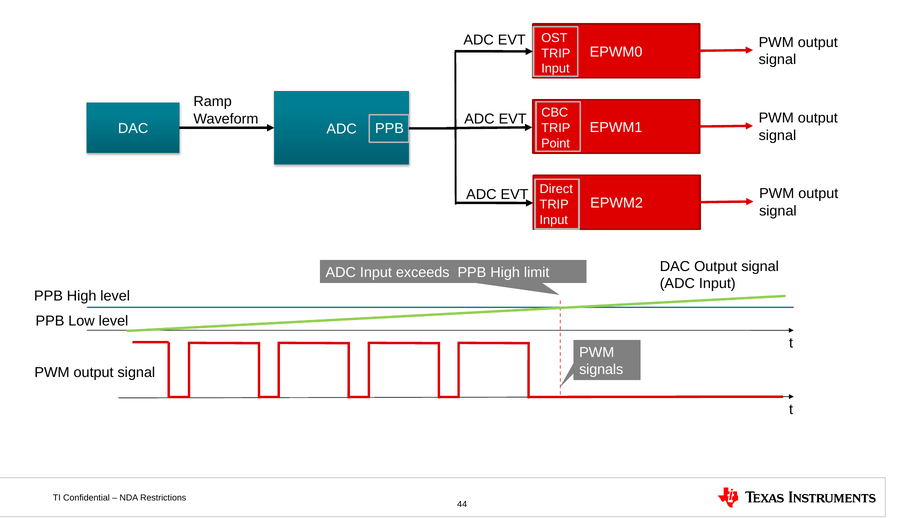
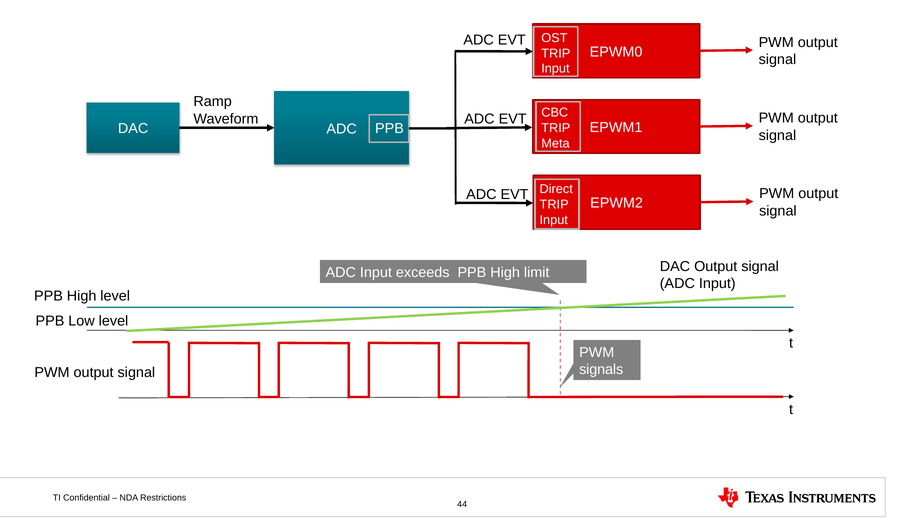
Point: Point -> Meta (555, 143)
